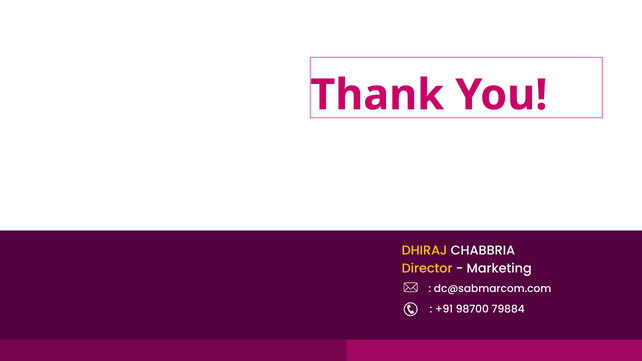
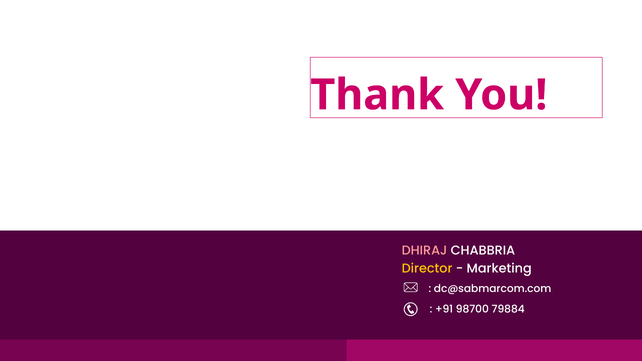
DHIRAJ colour: yellow -> pink (424, 251)
